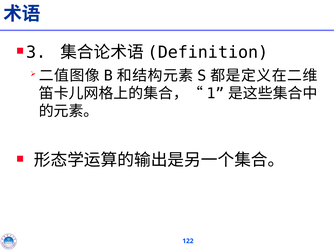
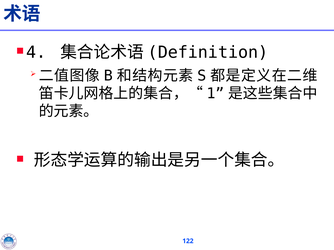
3: 3 -> 4 (36, 53)
